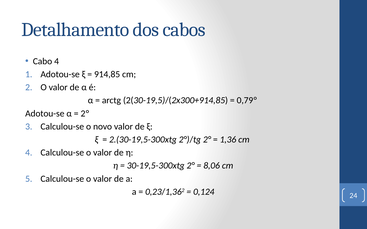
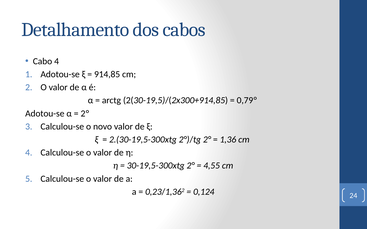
8,06: 8,06 -> 4,55 (212, 166)
